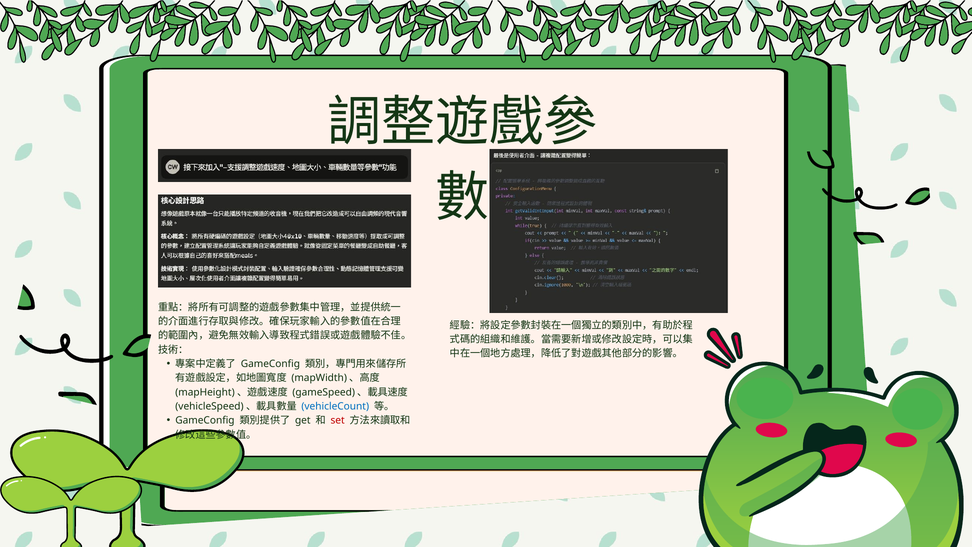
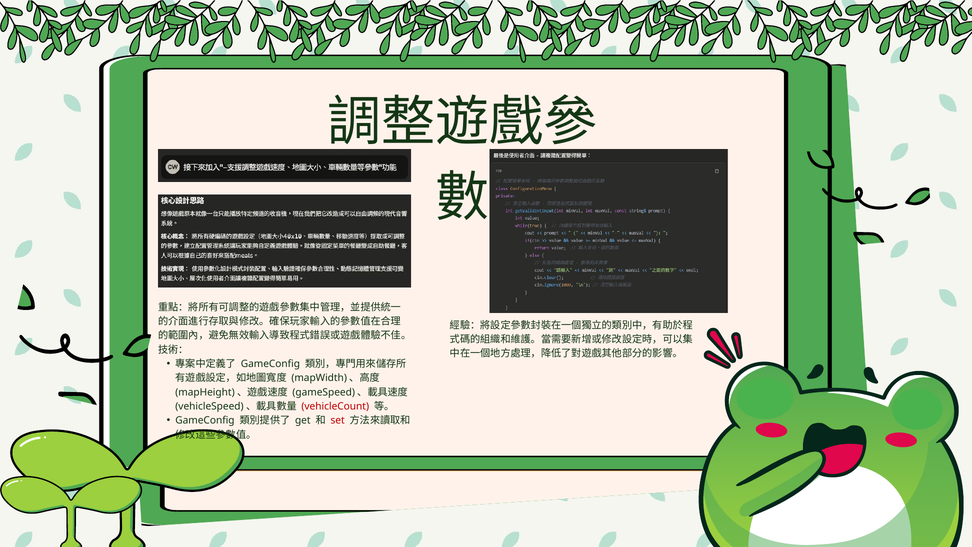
vehicleCount colour: blue -> red (335, 406)
